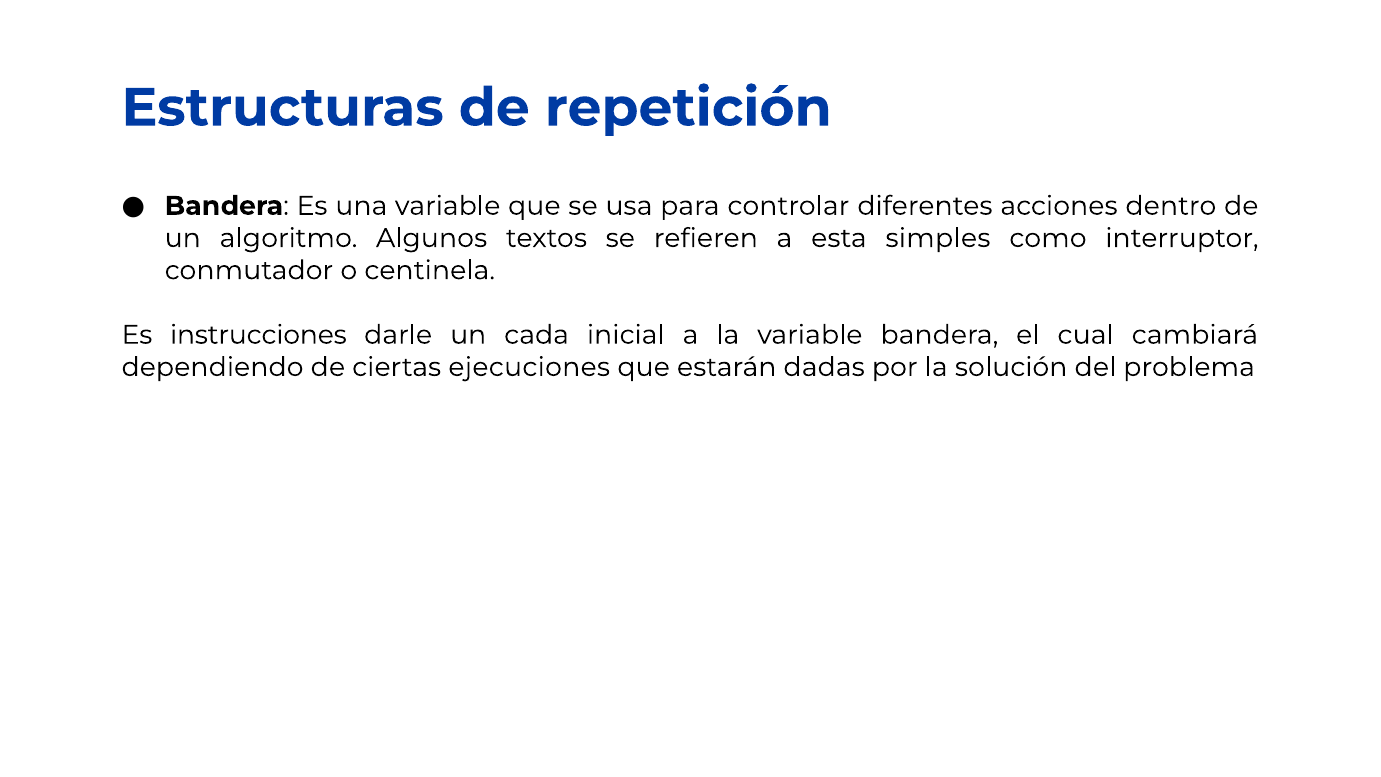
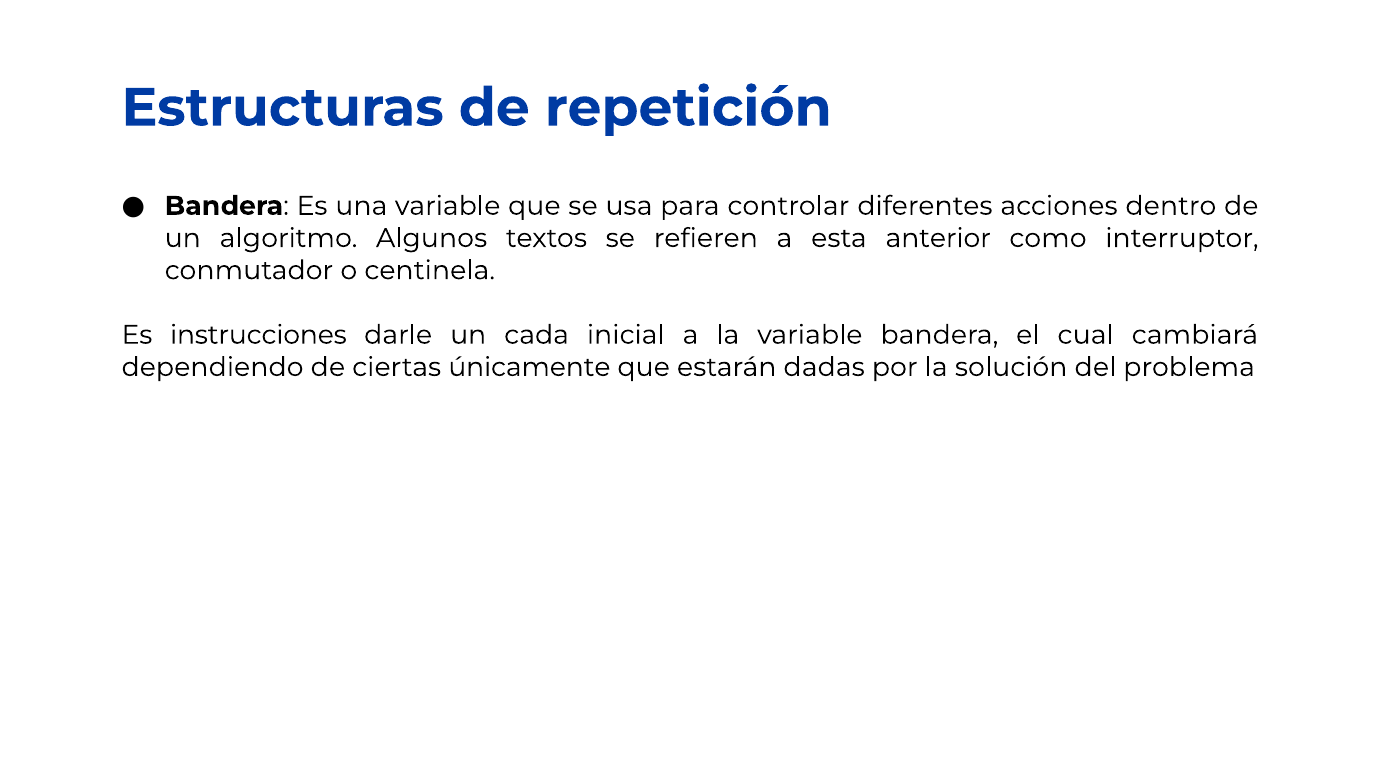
simples: simples -> anterior (938, 238)
ejecuciones: ejecuciones -> únicamente (529, 367)
